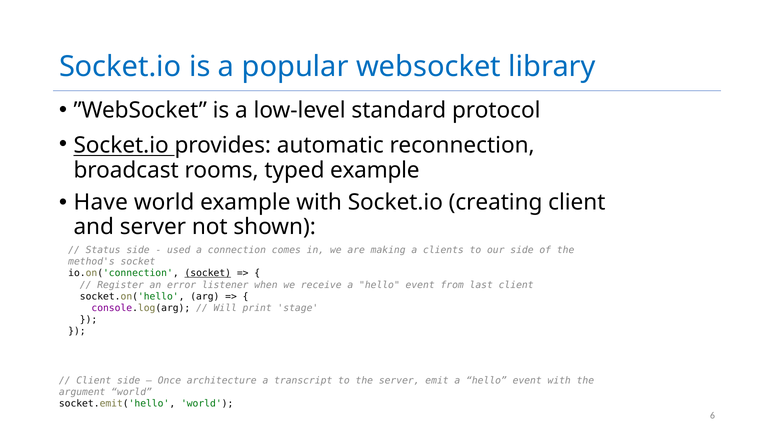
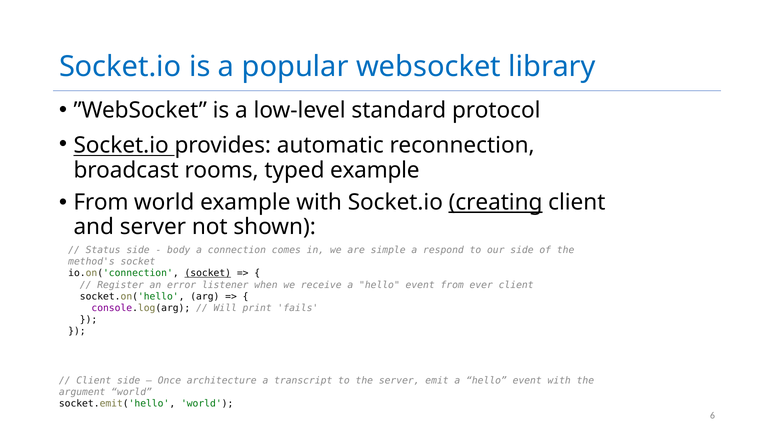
Have: Have -> From (101, 203)
creating underline: none -> present (496, 203)
used: used -> body (179, 250)
making: making -> simple (388, 250)
clients: clients -> respond (443, 250)
last: last -> ever (481, 285)
stage: stage -> fails (298, 308)
